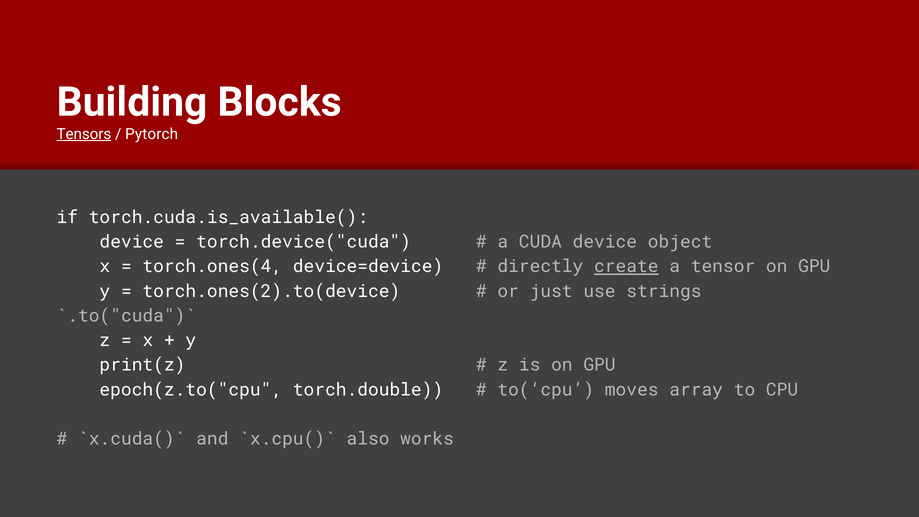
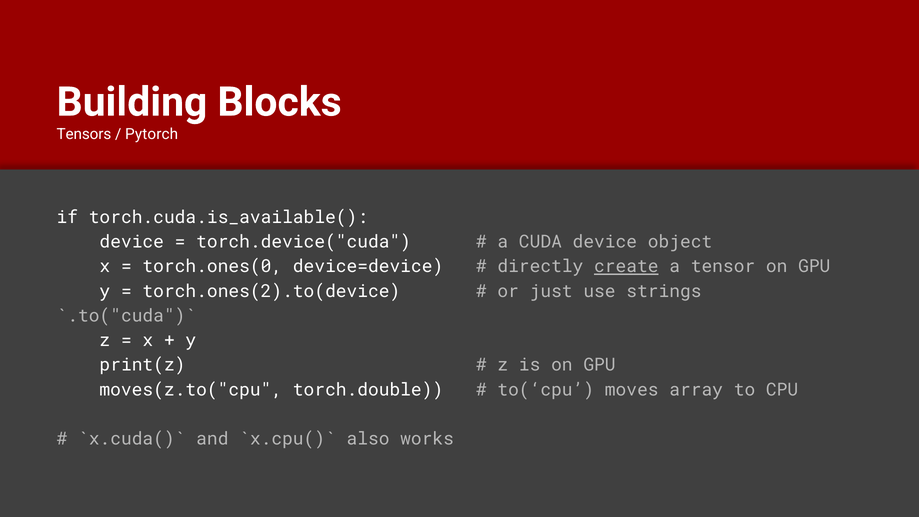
Tensors underline: present -> none (84, 134)
torch.ones(4: torch.ones(4 -> torch.ones(0 (212, 267)
epoch(z.to("cpu: epoch(z.to("cpu -> moves(z.to("cpu (191, 390)
